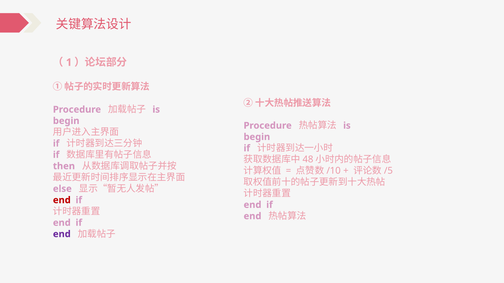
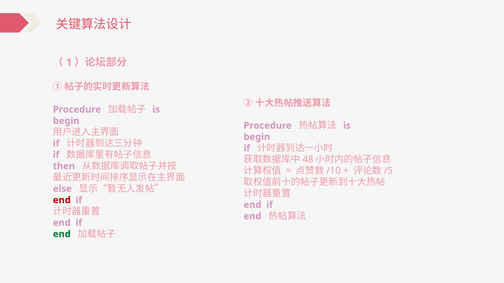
end colour: purple -> green (62, 234)
